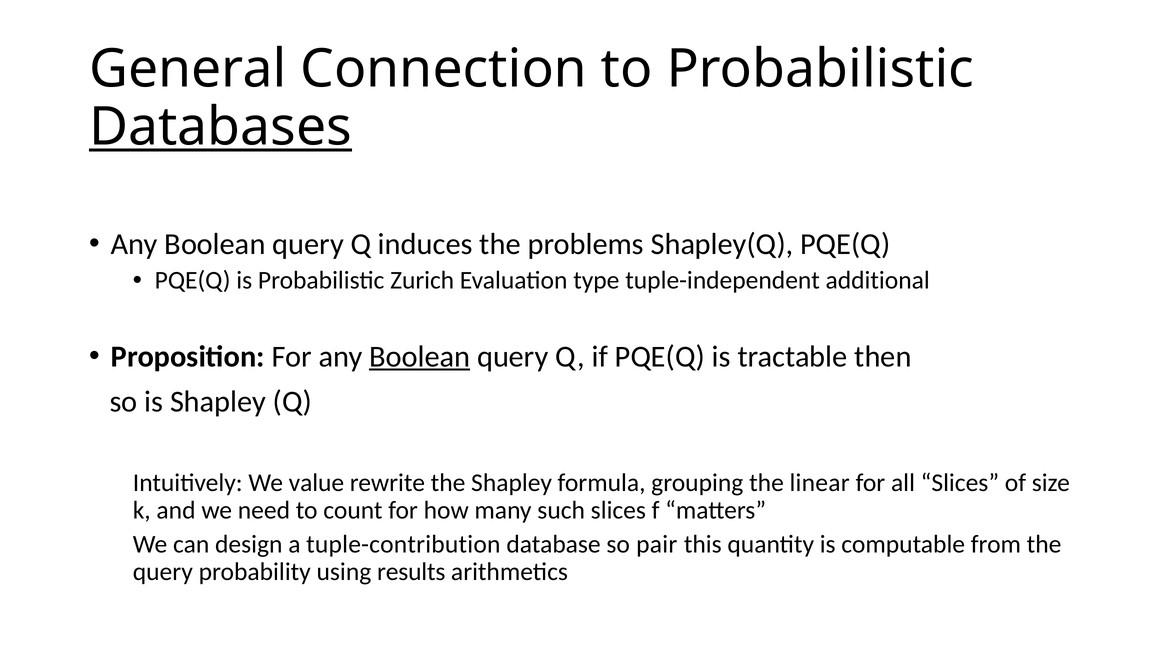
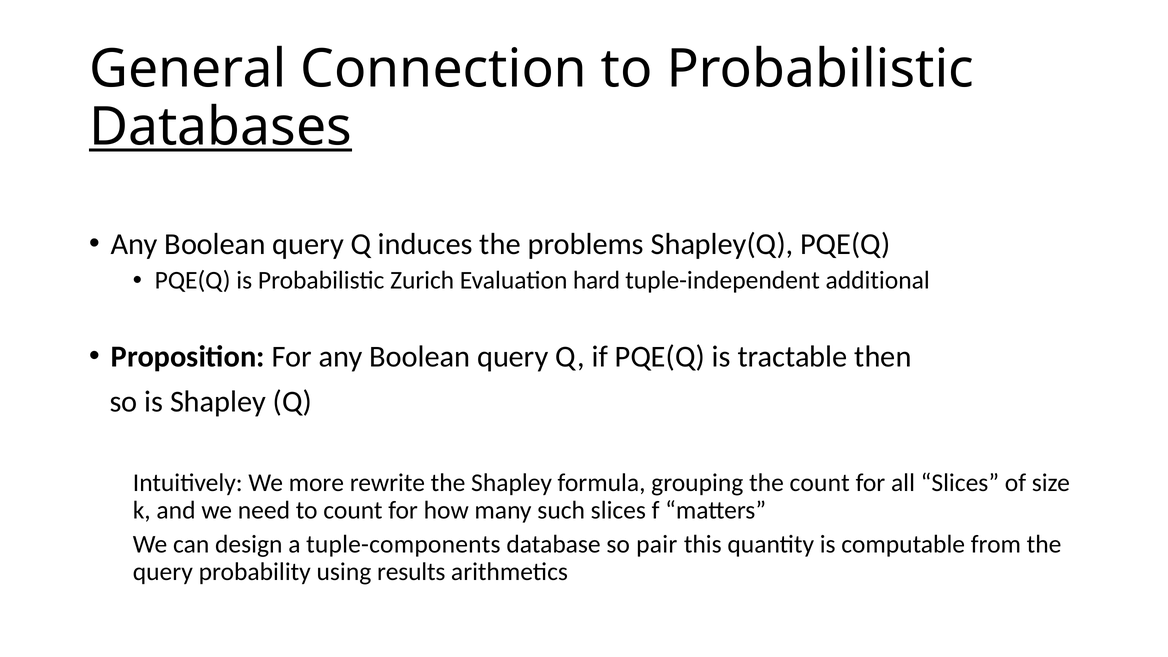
type: type -> hard (596, 280)
Boolean underline: present -> none (420, 356)
value: value -> more (316, 483)
the linear: linear -> count (820, 483)
tuple-contribution: tuple-contribution -> tuple-components (403, 544)
